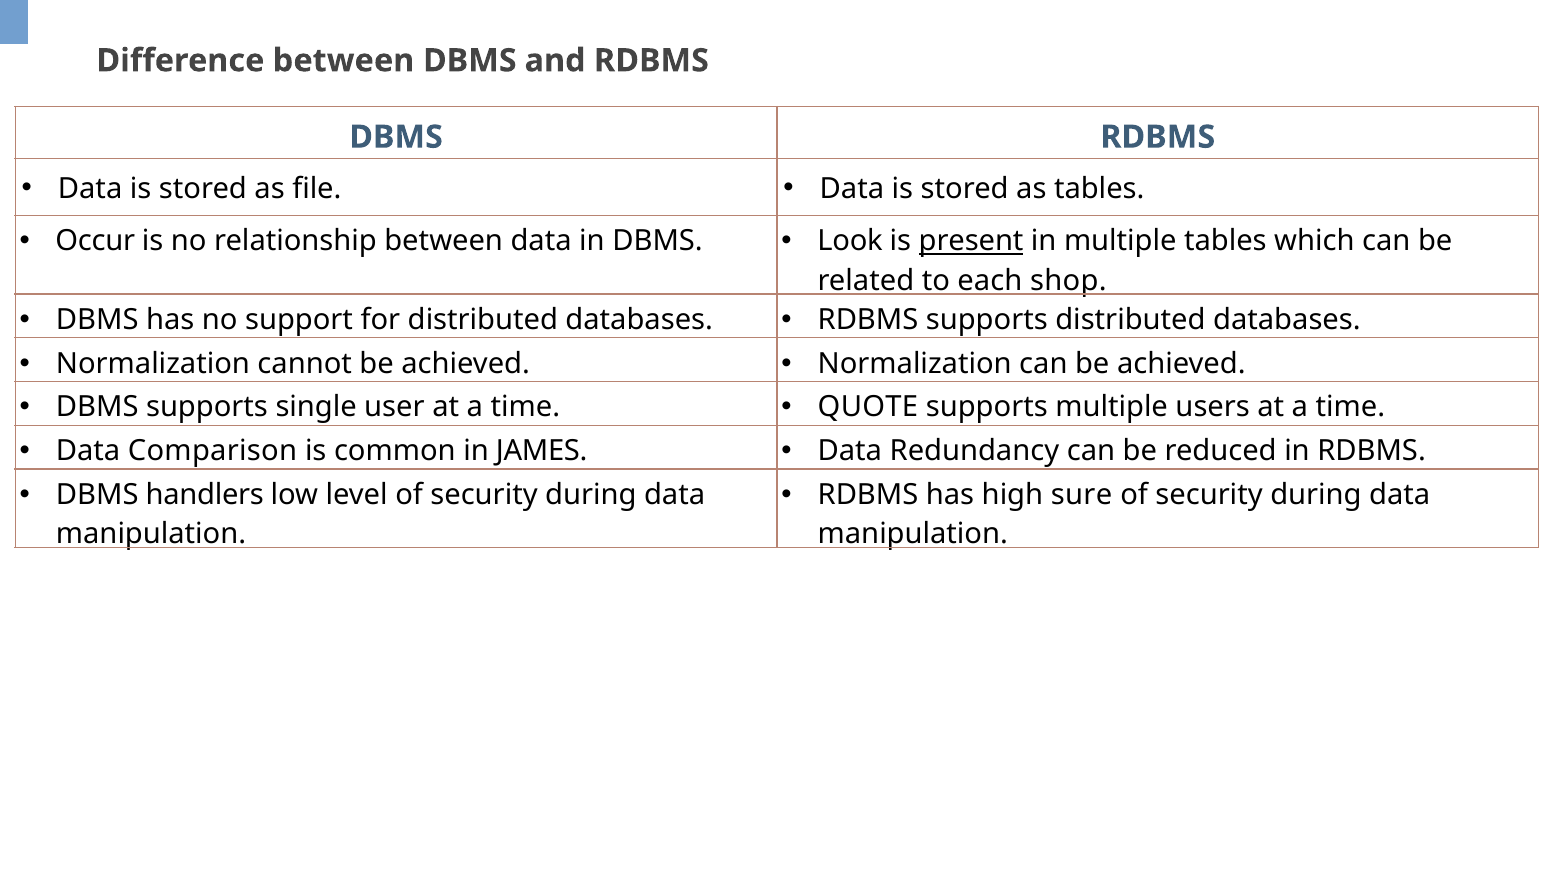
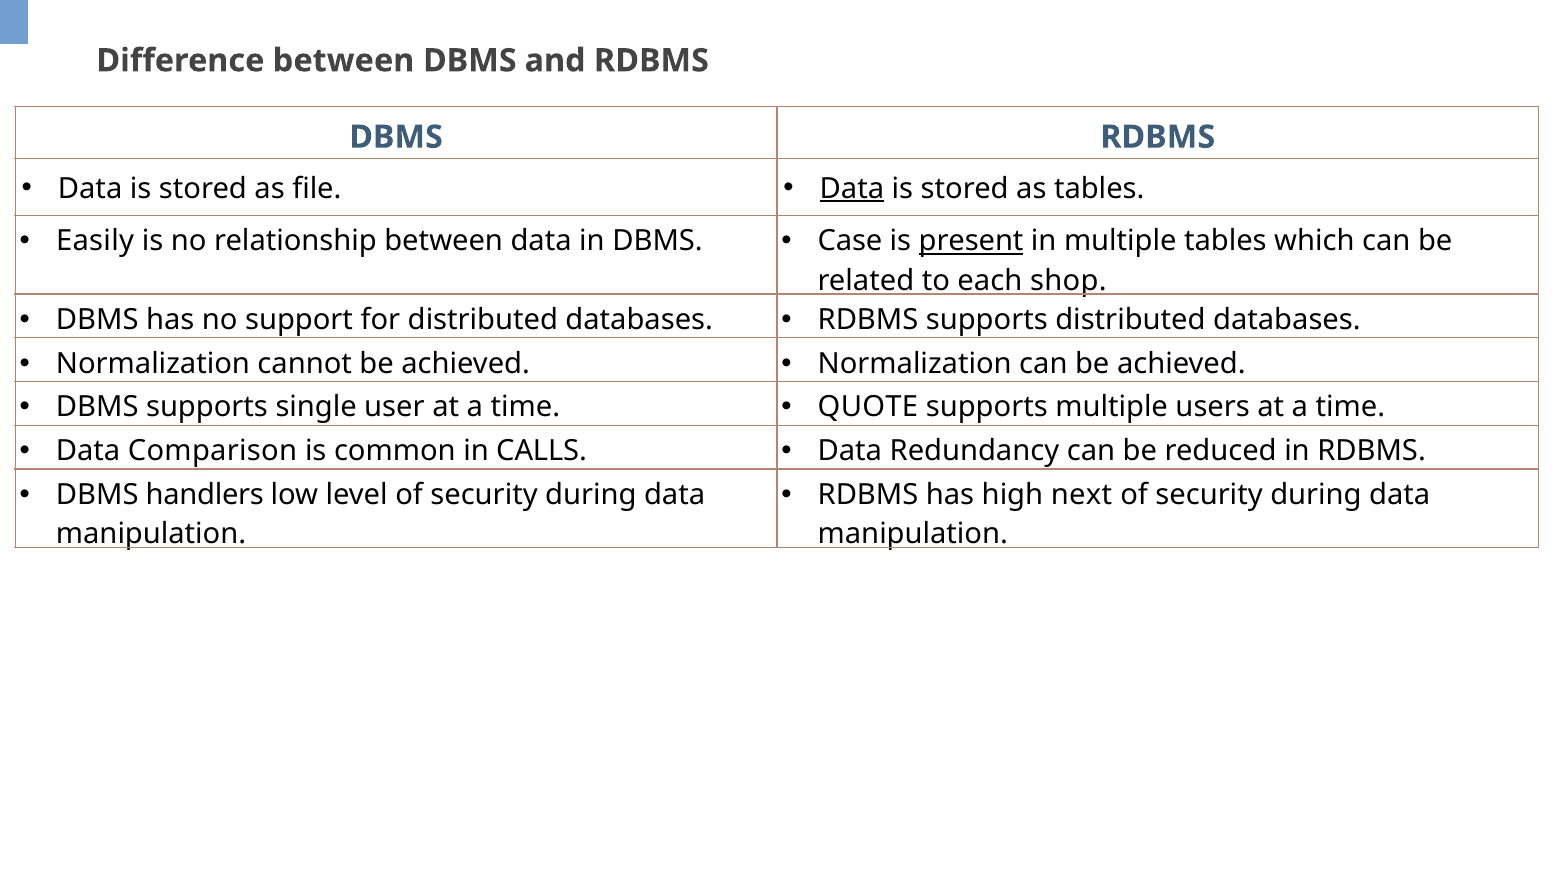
Data underline: none -> present (852, 188)
Occur: Occur -> Easily (95, 241)
Look: Look -> Case (850, 241)
JAMES: JAMES -> CALLS (542, 451)
sure: sure -> next (1082, 495)
